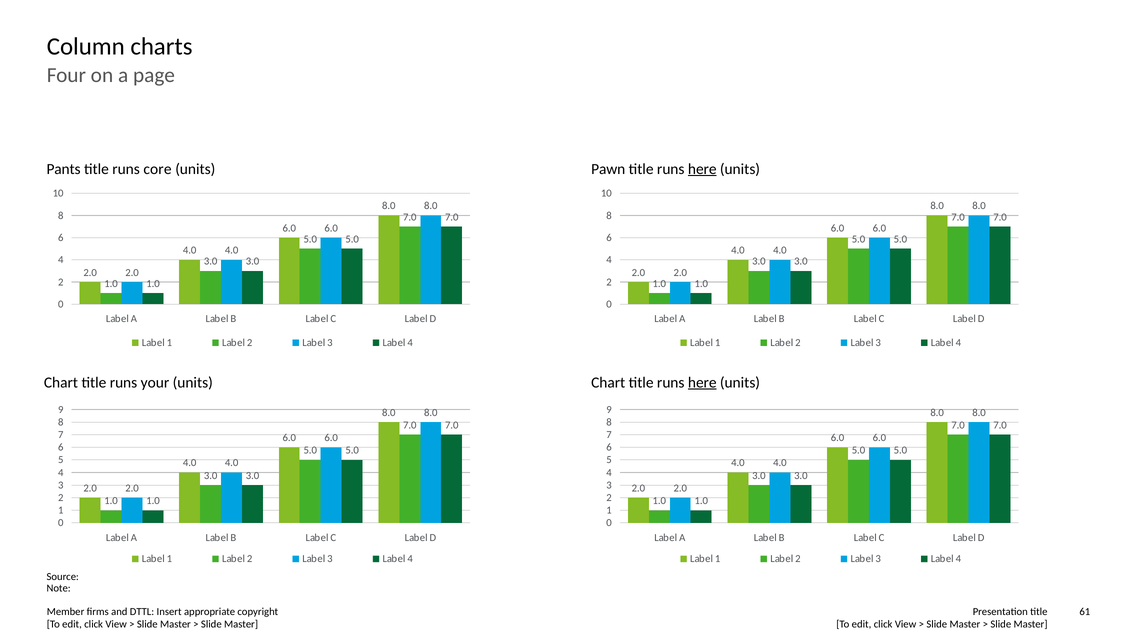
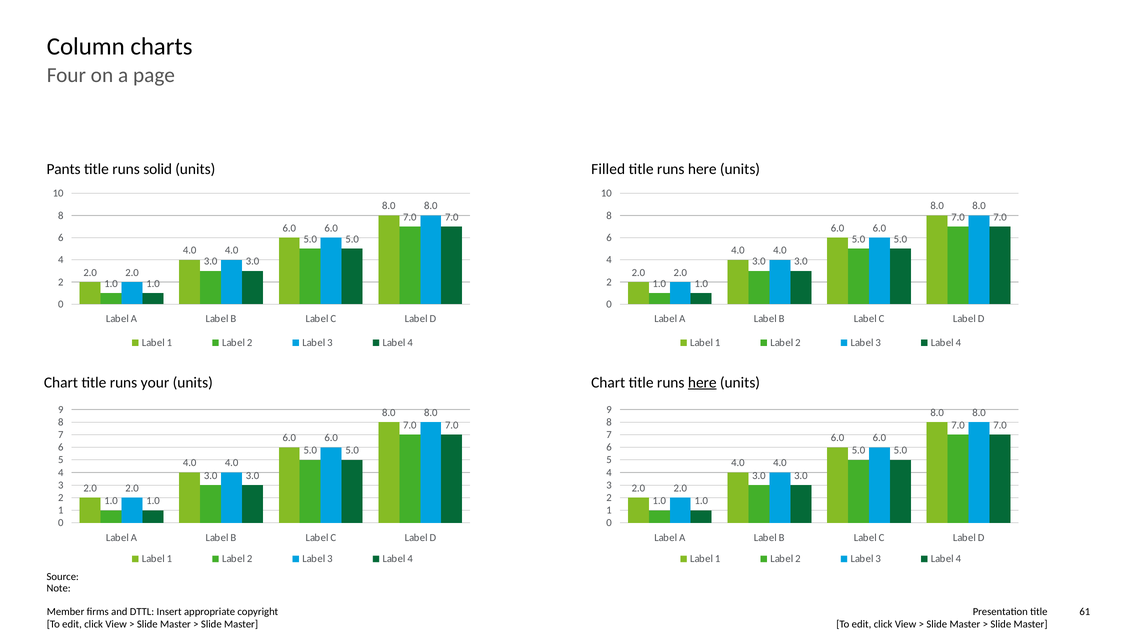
core: core -> solid (158, 169)
Pawn: Pawn -> Filled (608, 169)
here underline: present -> none (702, 169)
